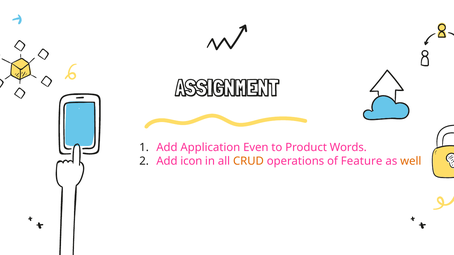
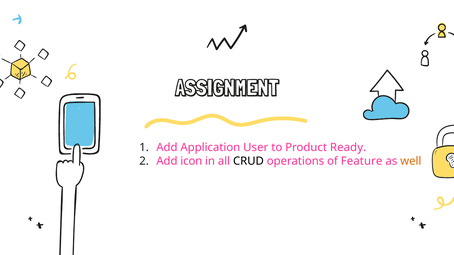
Even: Even -> User (256, 148)
Words: Words -> Ready (348, 148)
CRUD colour: orange -> black (248, 161)
